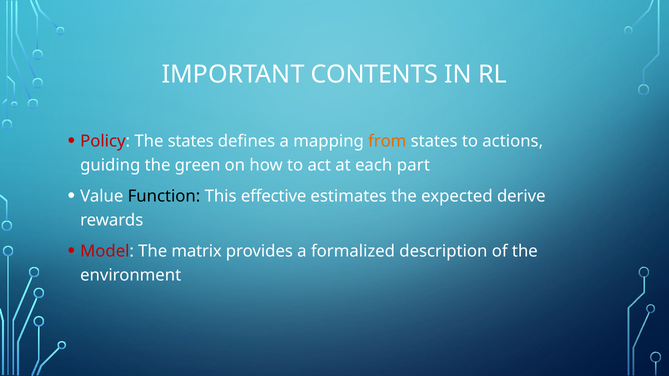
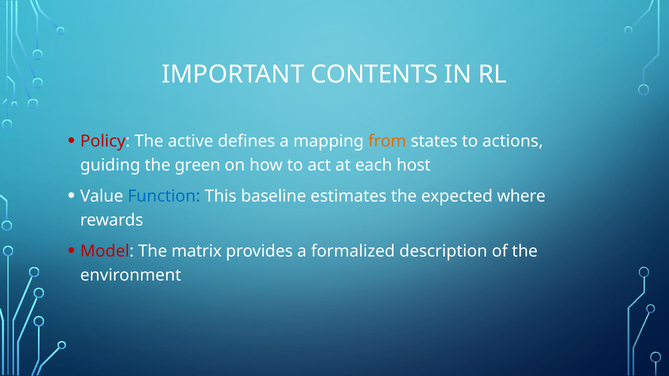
The states: states -> active (191, 141)
part: part -> host (414, 165)
Function colour: black -> blue (164, 196)
effective: effective -> baseline (274, 196)
derive: derive -> where (521, 196)
